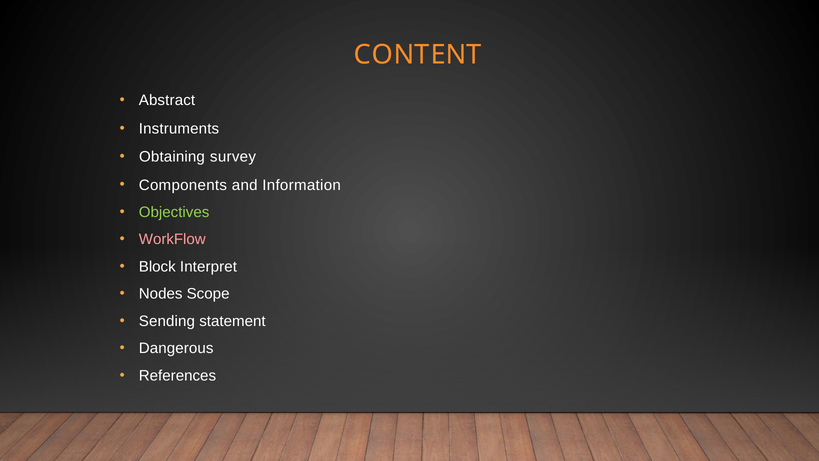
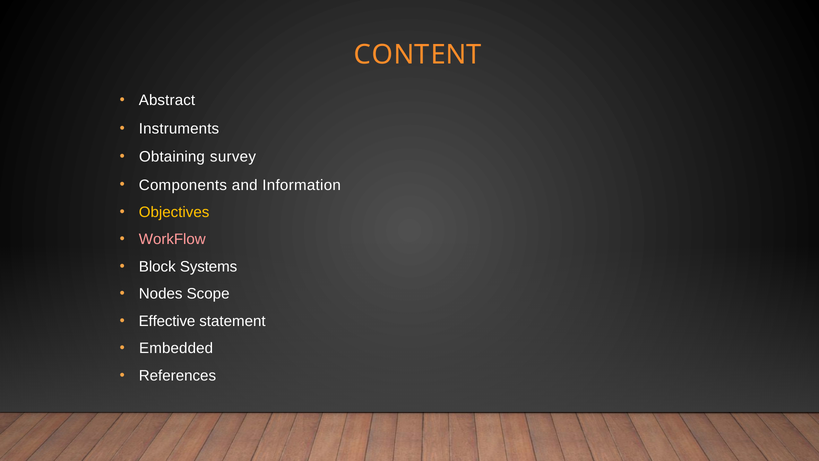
Objectives colour: light green -> yellow (174, 212)
Interpret: Interpret -> Systems (209, 267)
Sending: Sending -> Effective (167, 321)
Dangerous: Dangerous -> Embedded (176, 348)
